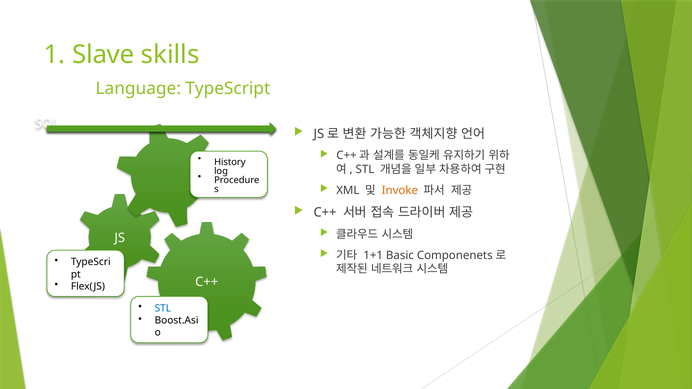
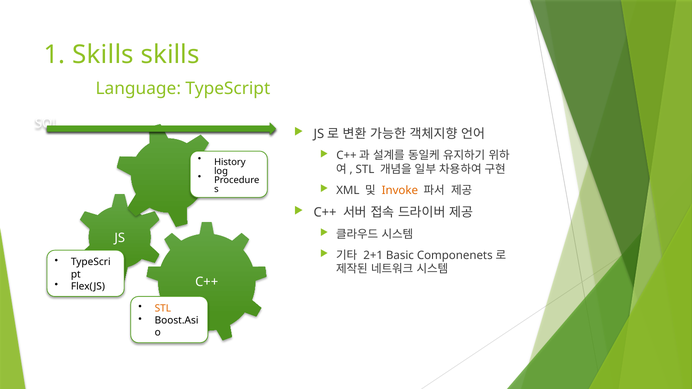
1 Slave: Slave -> Skills (103, 55)
1+1: 1+1 -> 2+1 (373, 255)
STL colour: blue -> orange (163, 309)
